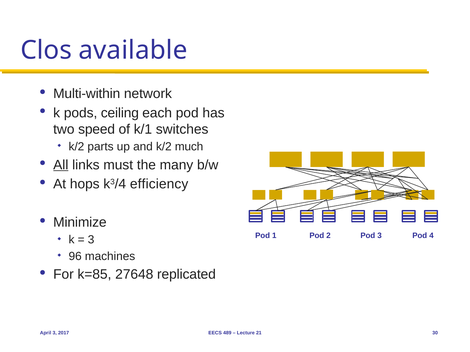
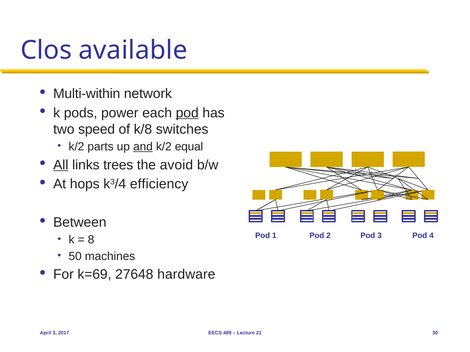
ceiling: ceiling -> power (120, 113)
pod underline: none -> present (187, 113)
k/1: k/1 -> k/8 (143, 129)
and underline: none -> present (143, 147)
much: much -> equal (189, 147)
must: must -> trees (118, 165)
many: many -> avoid (176, 165)
Minimize: Minimize -> Between (80, 223)
3: 3 -> 8 (91, 240)
96: 96 -> 50 (75, 257)
k=85: k=85 -> k=69 (94, 275)
replicated: replicated -> hardware (186, 275)
